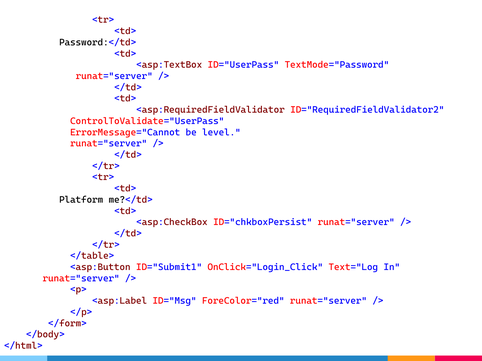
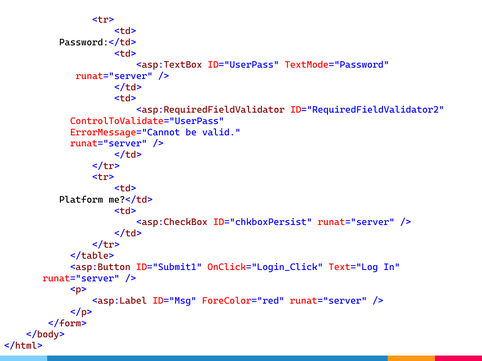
level: level -> valid (221, 132)
